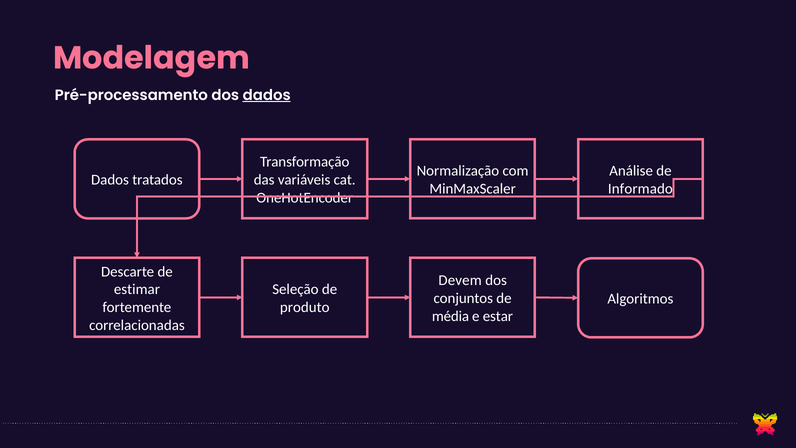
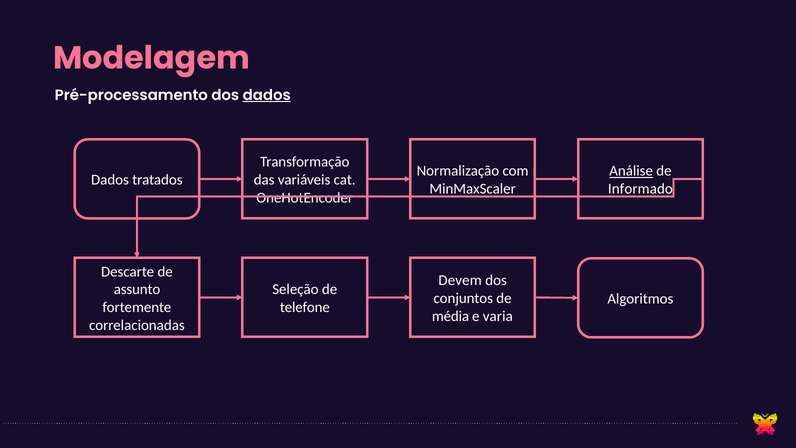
Análise underline: none -> present (631, 171)
estimar: estimar -> assunto (137, 289)
produto: produto -> telefone (305, 307)
estar: estar -> varia (498, 316)
